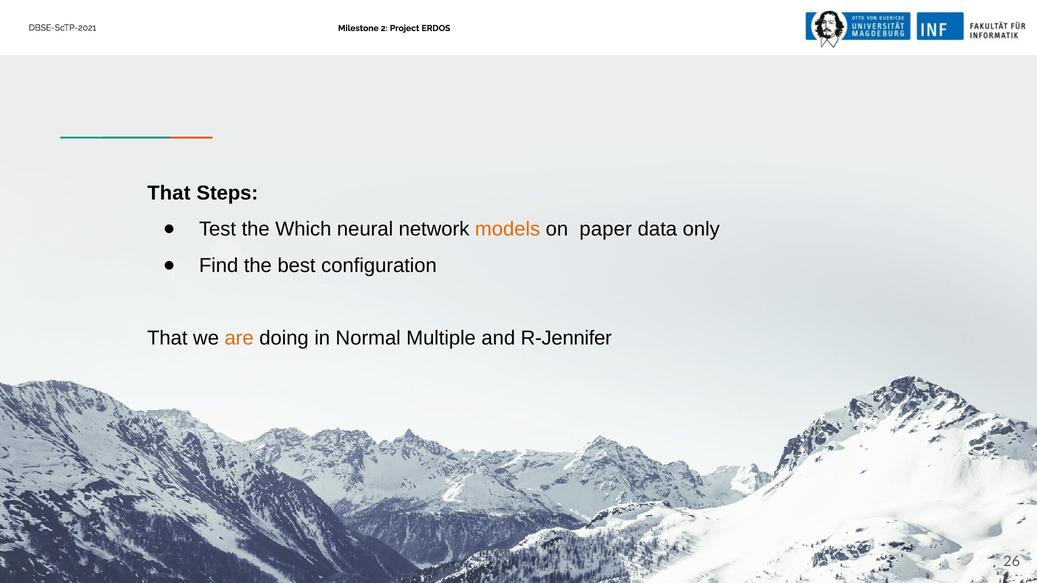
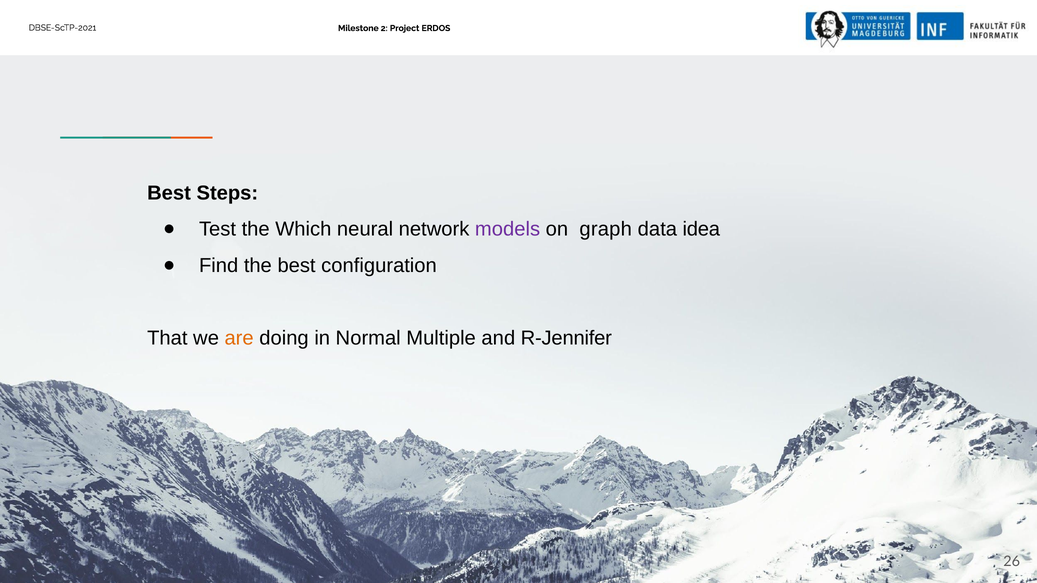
That: That -> Best (169, 193)
models colour: orange -> purple (508, 229)
paper: paper -> graph (606, 229)
only: only -> idea (701, 229)
